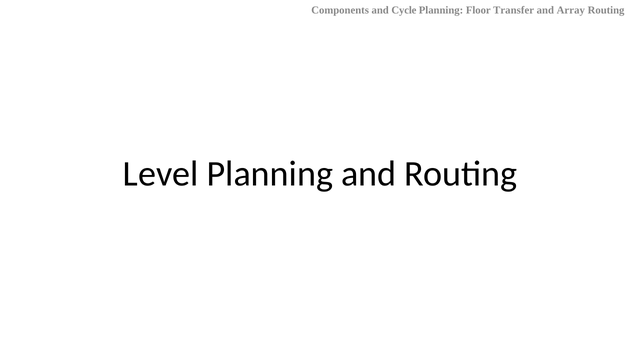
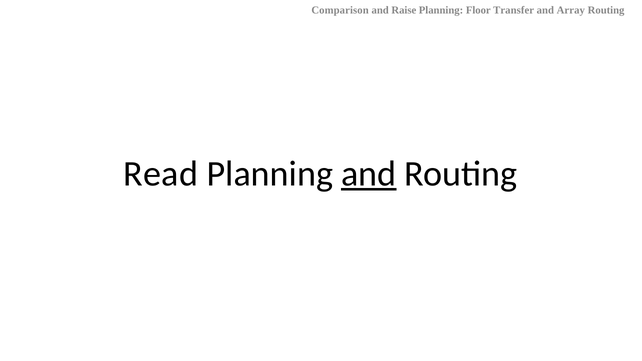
Components: Components -> Comparison (340, 10)
Cycle: Cycle -> Raise (404, 10)
Level: Level -> Read (161, 174)
and underline: none -> present (369, 174)
